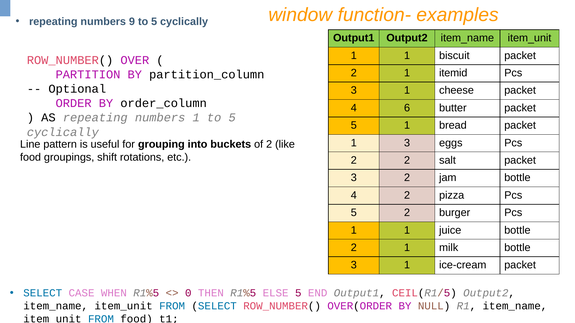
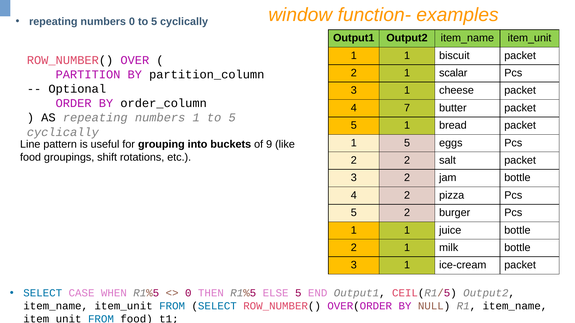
numbers 9: 9 -> 0 (132, 22)
itemid: itemid -> scalar (453, 73)
6: 6 -> 7 (407, 108)
1 3: 3 -> 5 (407, 143)
of 2: 2 -> 9 (269, 145)
